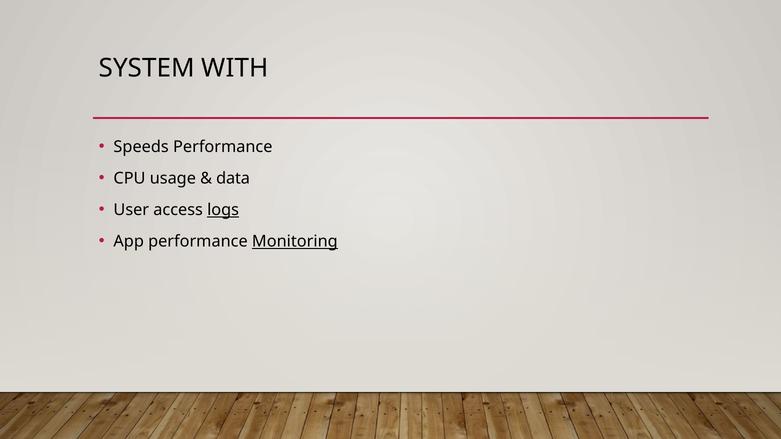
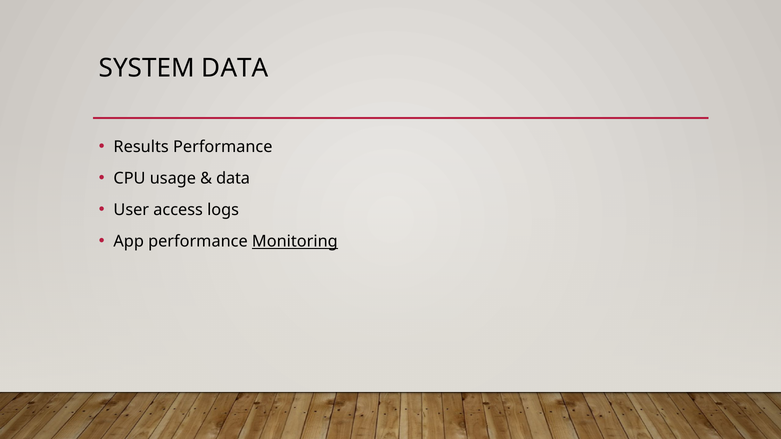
SYSTEM WITH: WITH -> DATA (235, 68)
Speeds: Speeds -> Results (141, 147)
logs underline: present -> none (223, 210)
